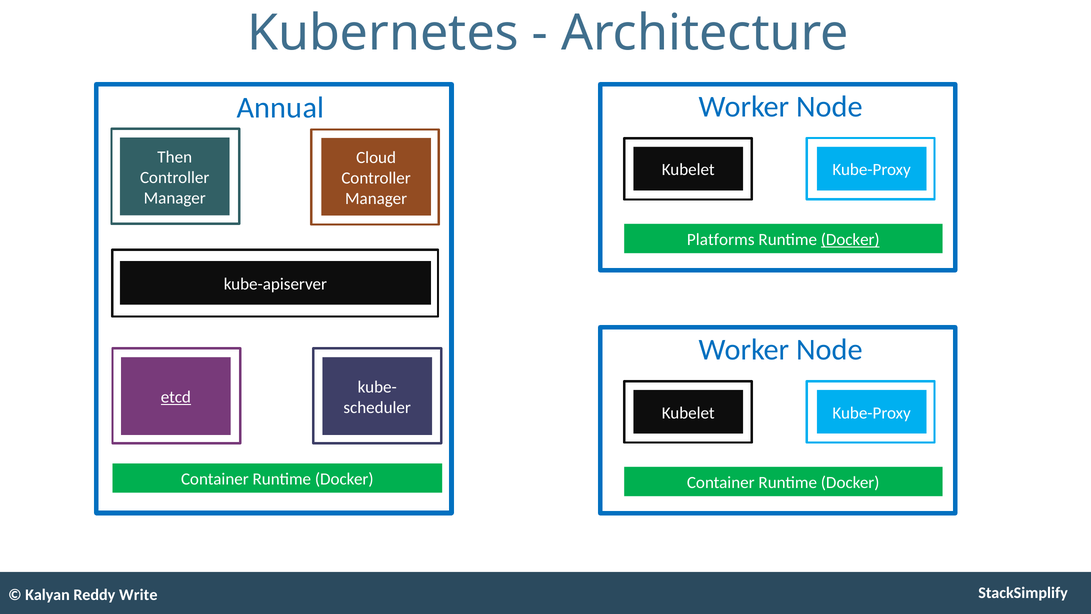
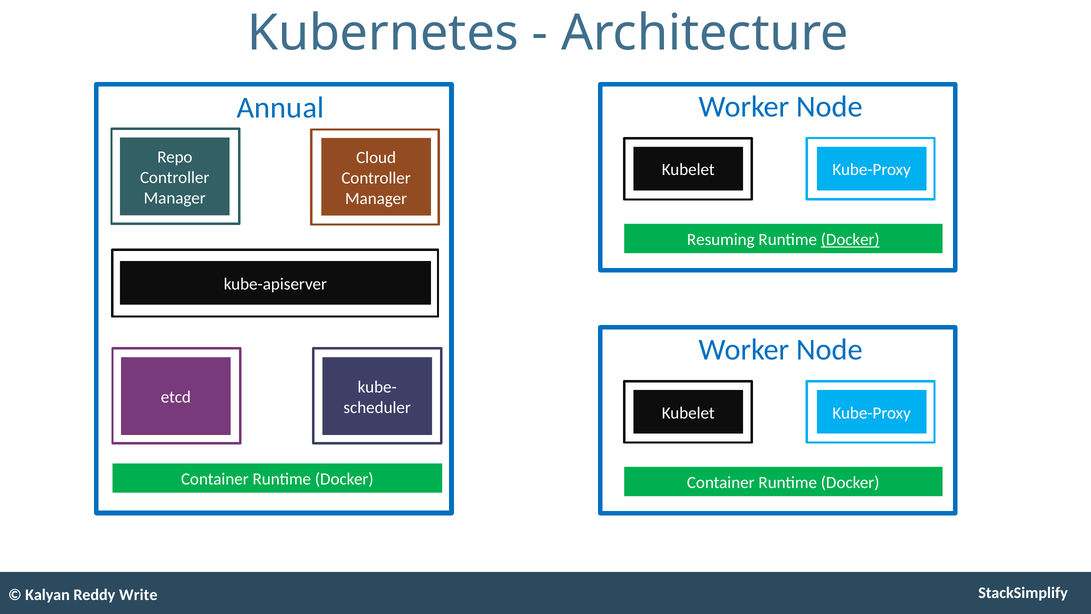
Then: Then -> Repo (175, 157)
Platforms: Platforms -> Resuming (721, 240)
etcd underline: present -> none (176, 397)
